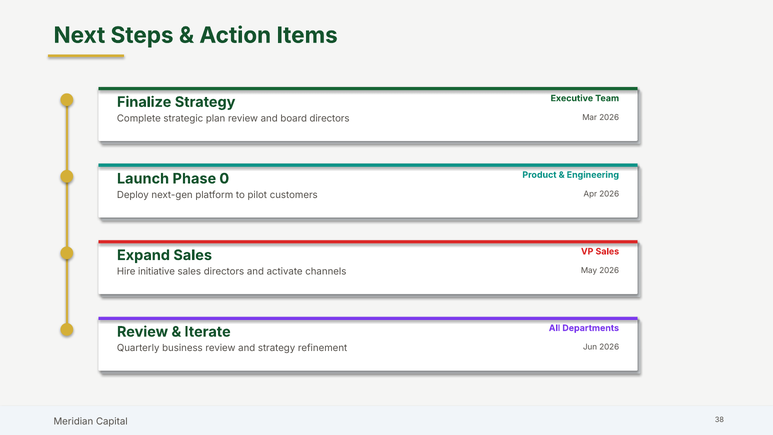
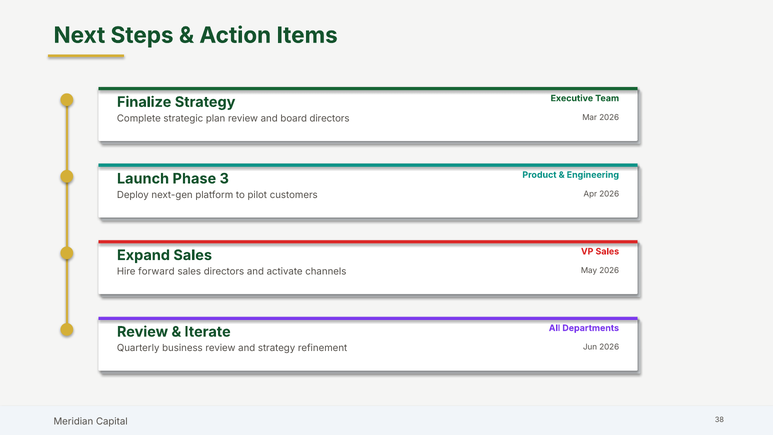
0: 0 -> 3 (224, 179)
initiative: initiative -> forward (156, 272)
